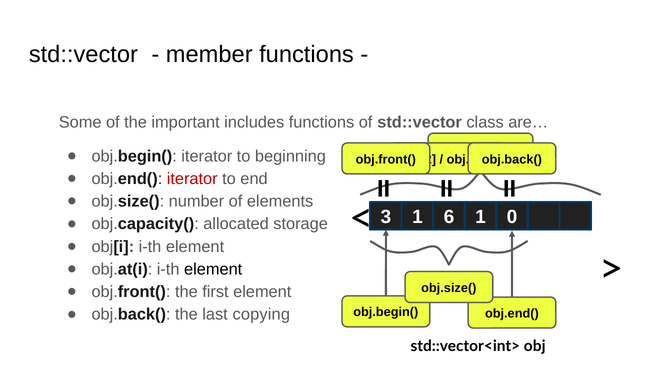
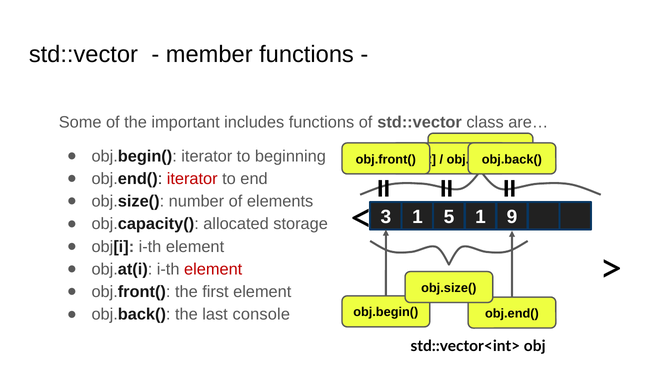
6: 6 -> 5 (449, 217)
0: 0 -> 9 (512, 217)
element colour: black -> red (213, 269)
copying: copying -> console (261, 314)
